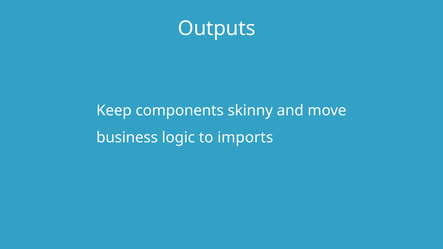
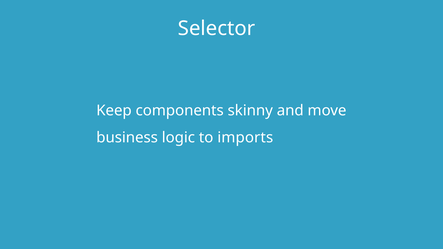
Outputs: Outputs -> Selector (217, 28)
